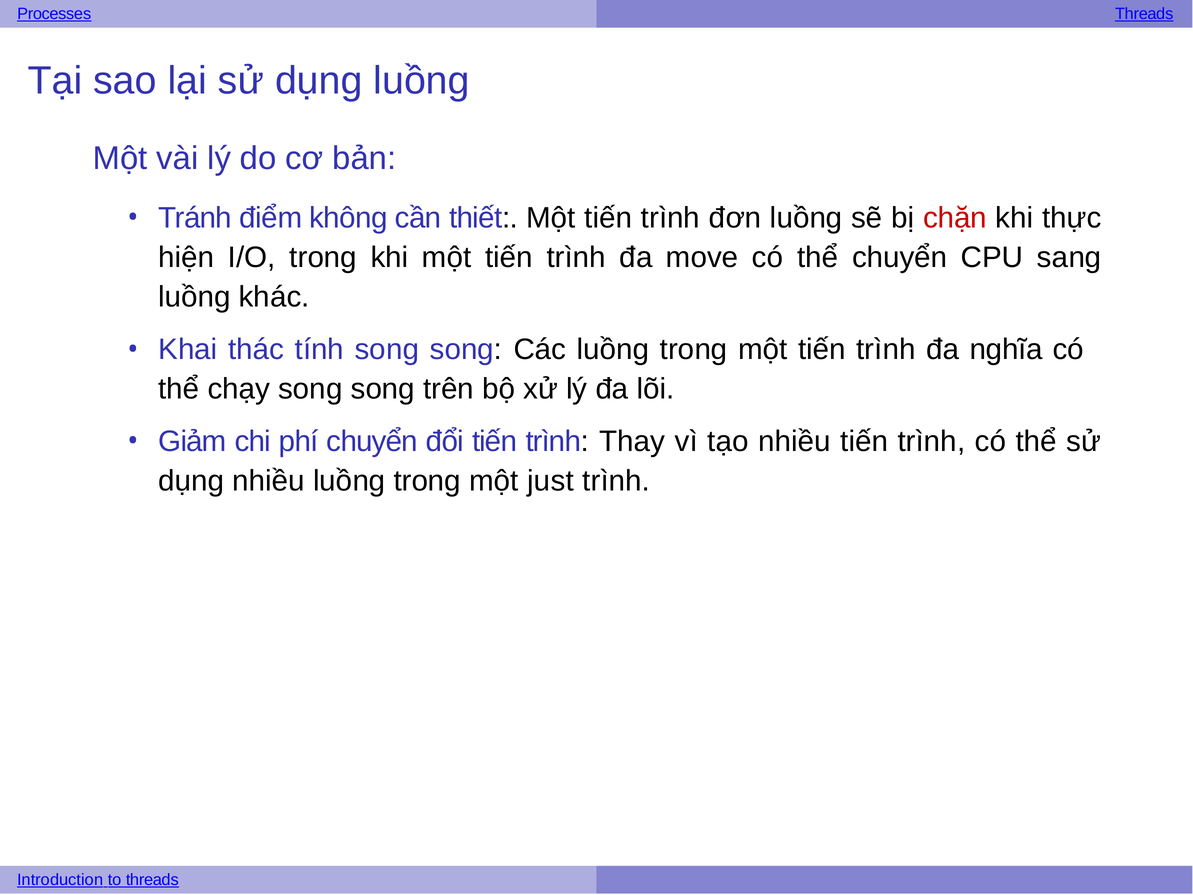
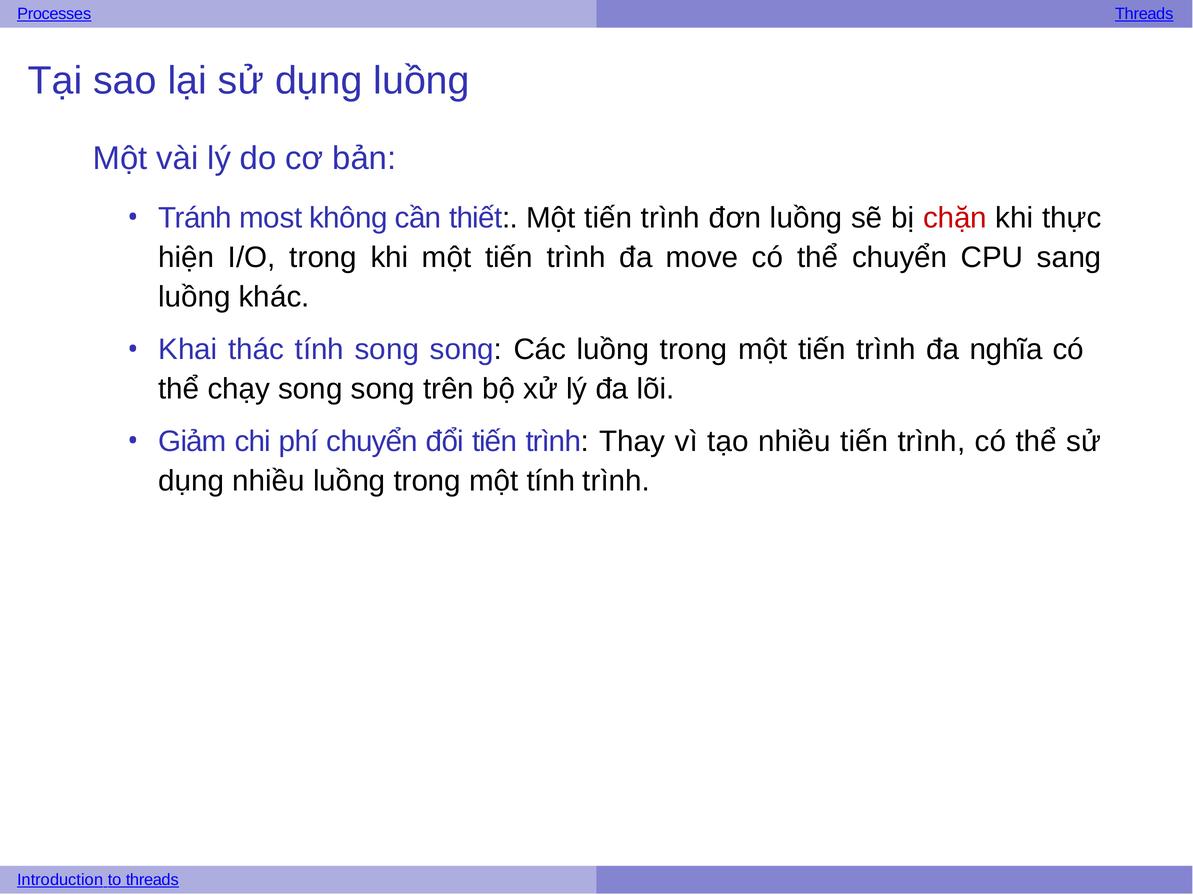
điểm: điểm -> most (271, 218)
một just: just -> tính (551, 481)
